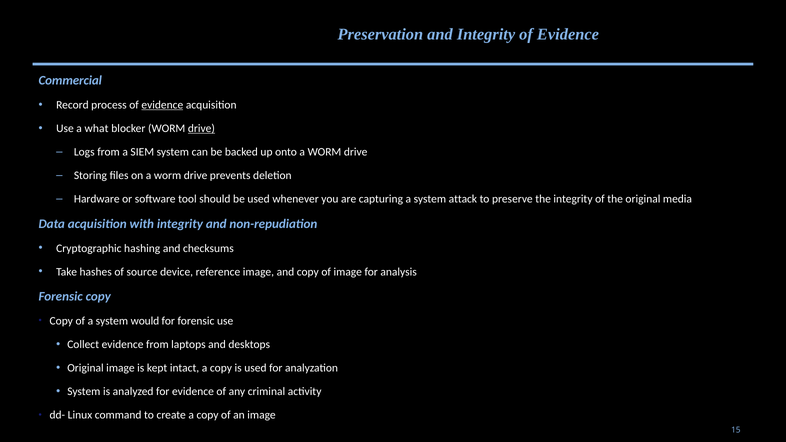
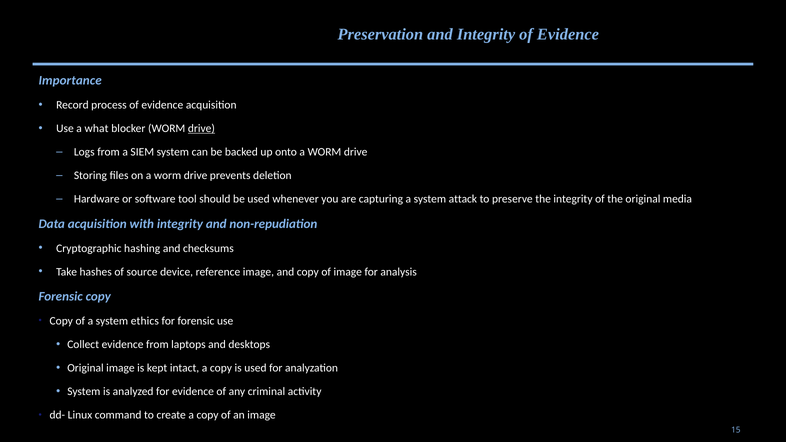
Commercial: Commercial -> Importance (70, 80)
evidence underline: present -> none (162, 105)
would: would -> ethics (145, 321)
